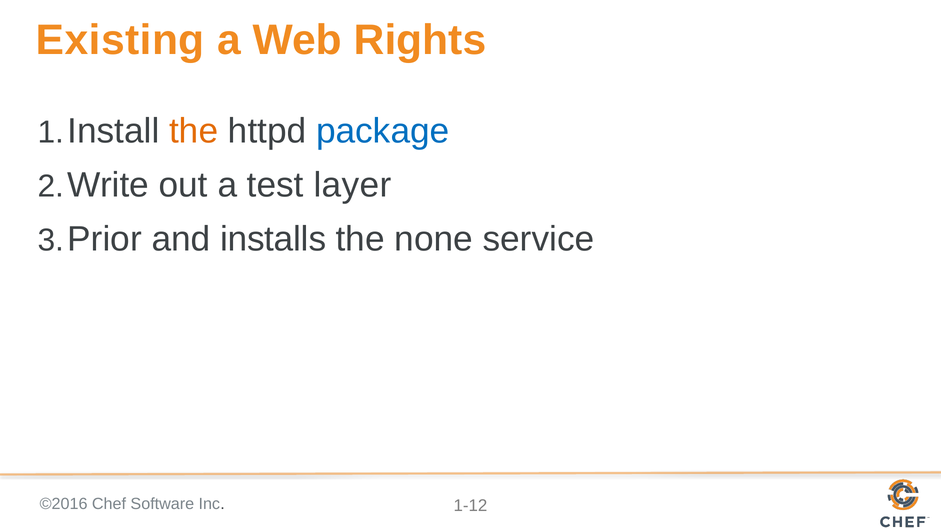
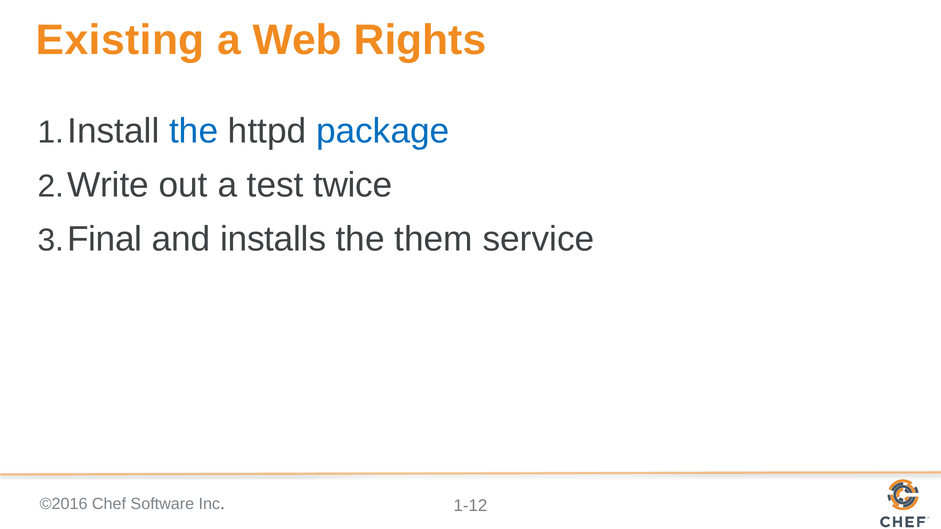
the colour: orange -> blue (194, 131)
layer: layer -> twice (353, 185)
Prior: Prior -> Final (105, 239)
none: none -> them (434, 239)
